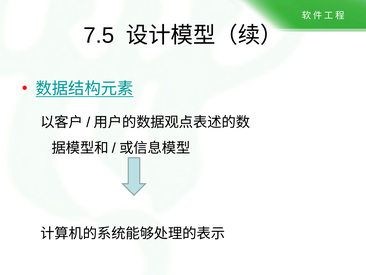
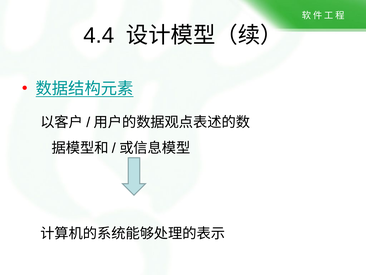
7.5: 7.5 -> 4.4 (99, 35)
